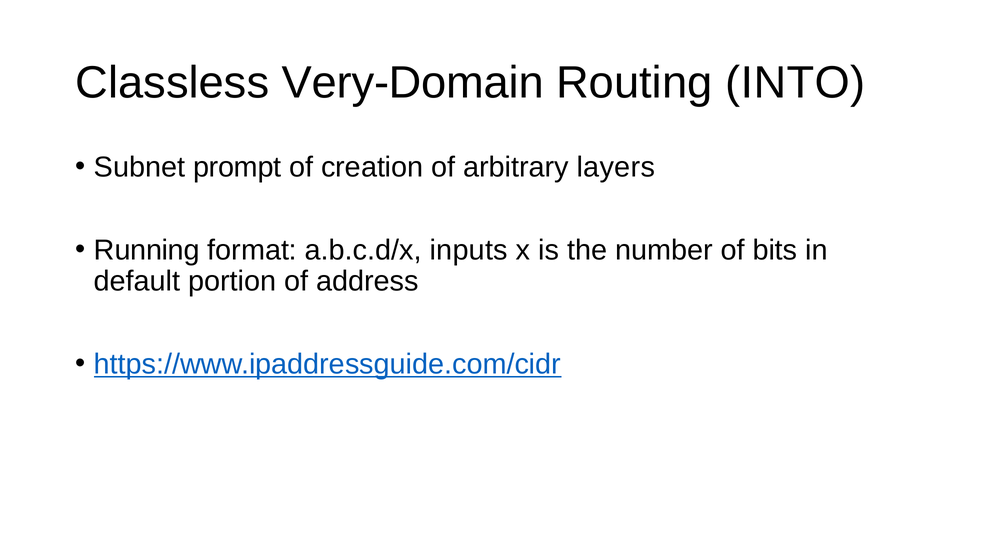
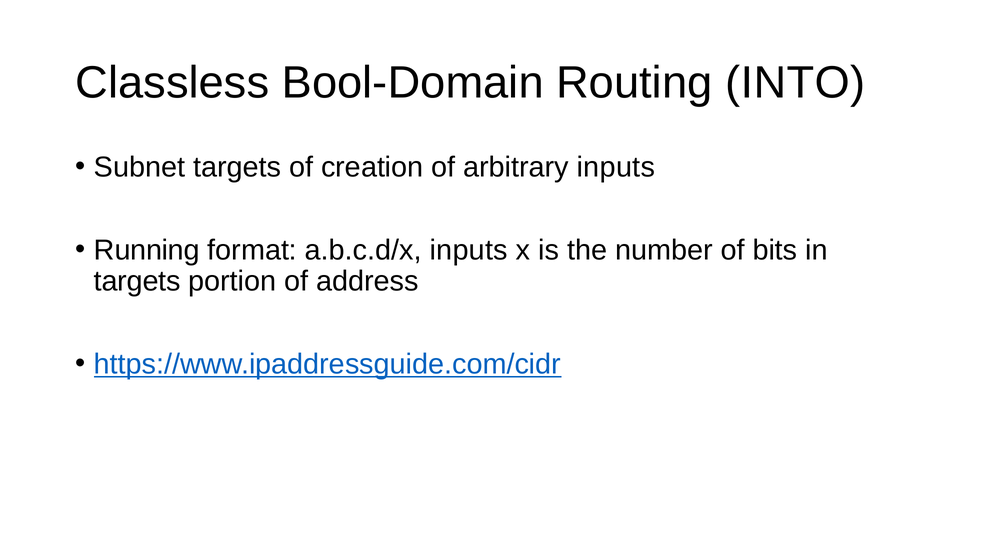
Very-Domain: Very-Domain -> Bool-Domain (413, 83)
Subnet prompt: prompt -> targets (237, 167)
arbitrary layers: layers -> inputs (616, 167)
default: default -> targets (137, 281)
